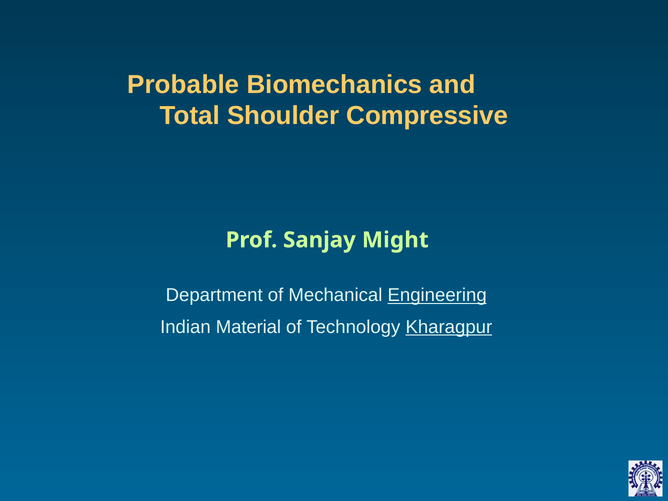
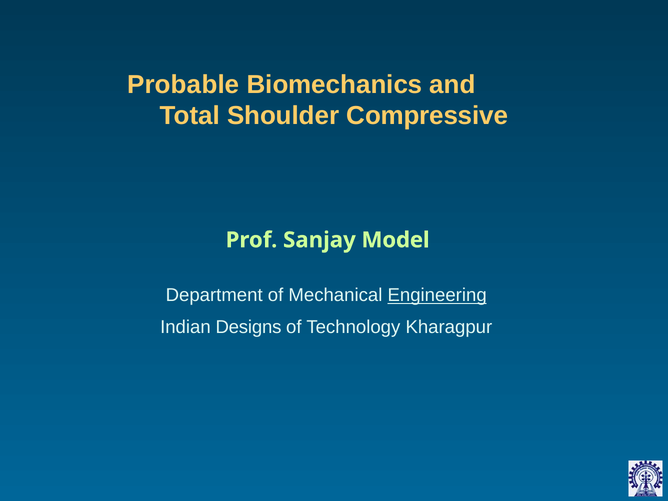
Might: Might -> Model (396, 240)
Material: Material -> Designs (248, 327)
Kharagpur underline: present -> none (449, 327)
